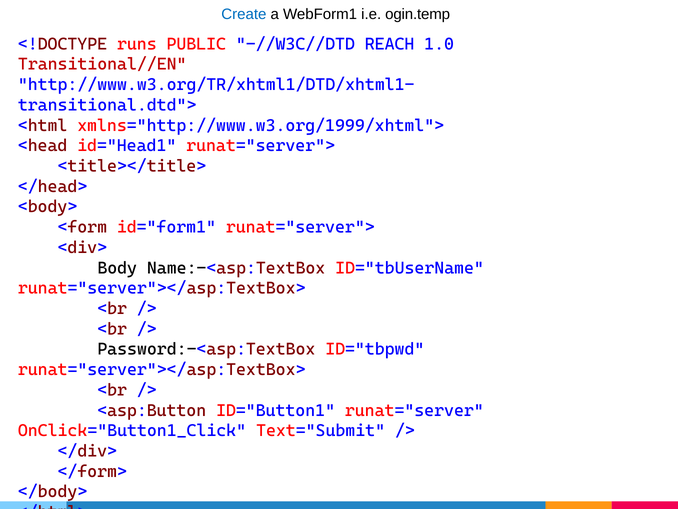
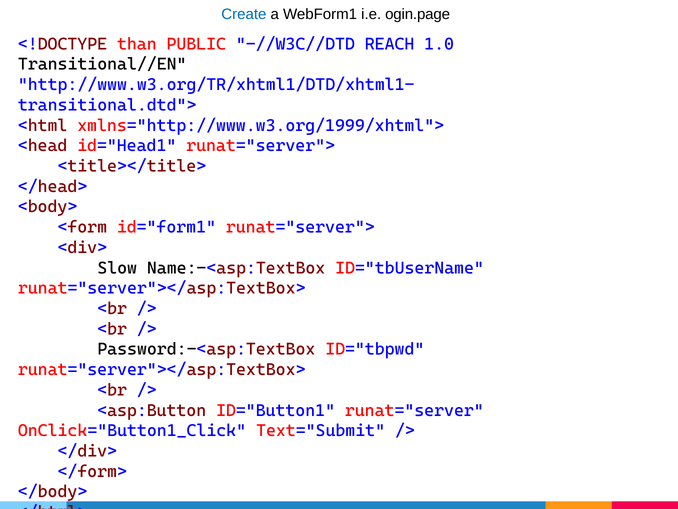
ogin.temp: ogin.temp -> ogin.page (418, 14)
runs: runs -> than (137, 44)
Transitional//EN colour: red -> black (102, 64)
Body: Body -> Slow (117, 268)
